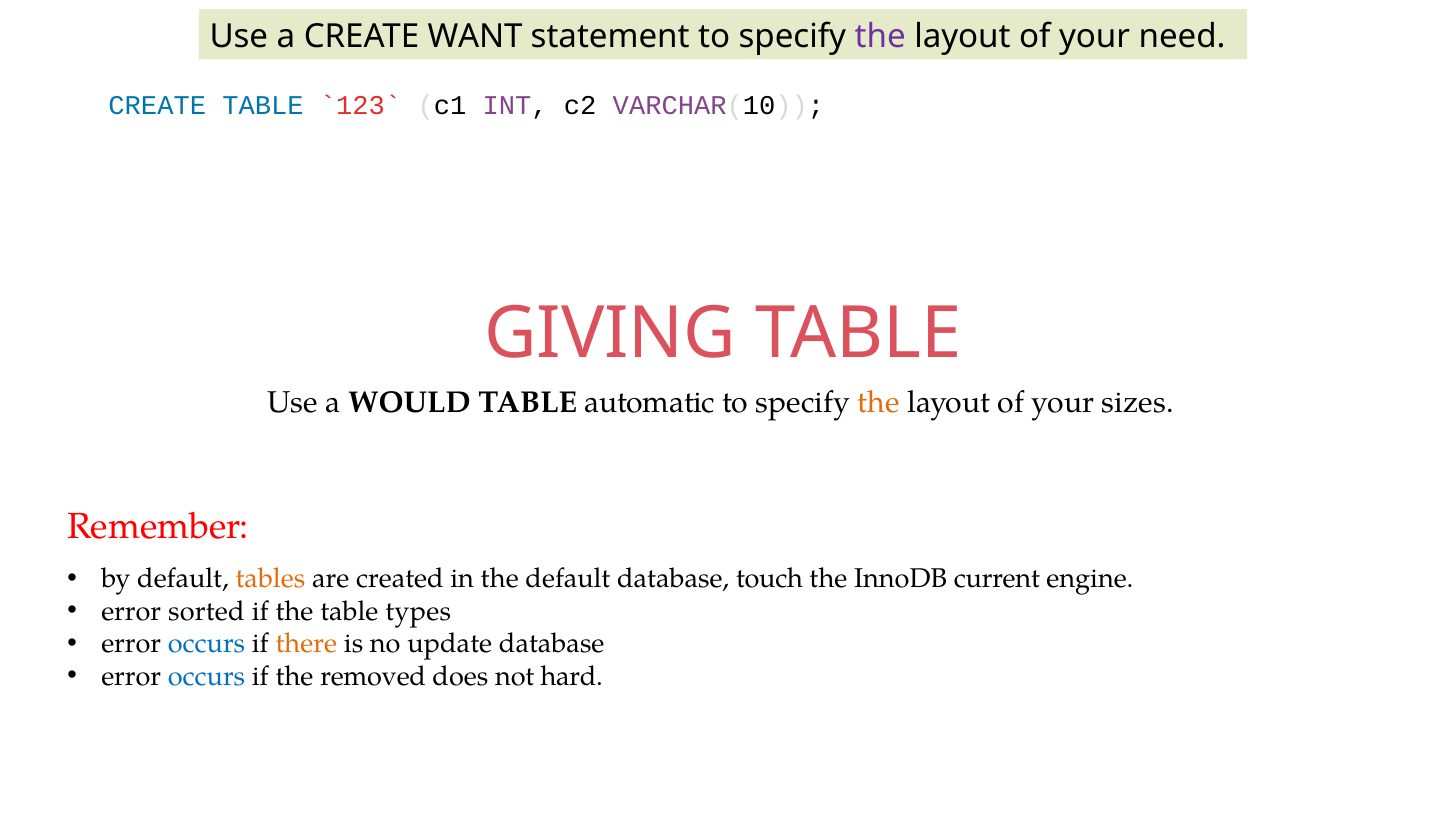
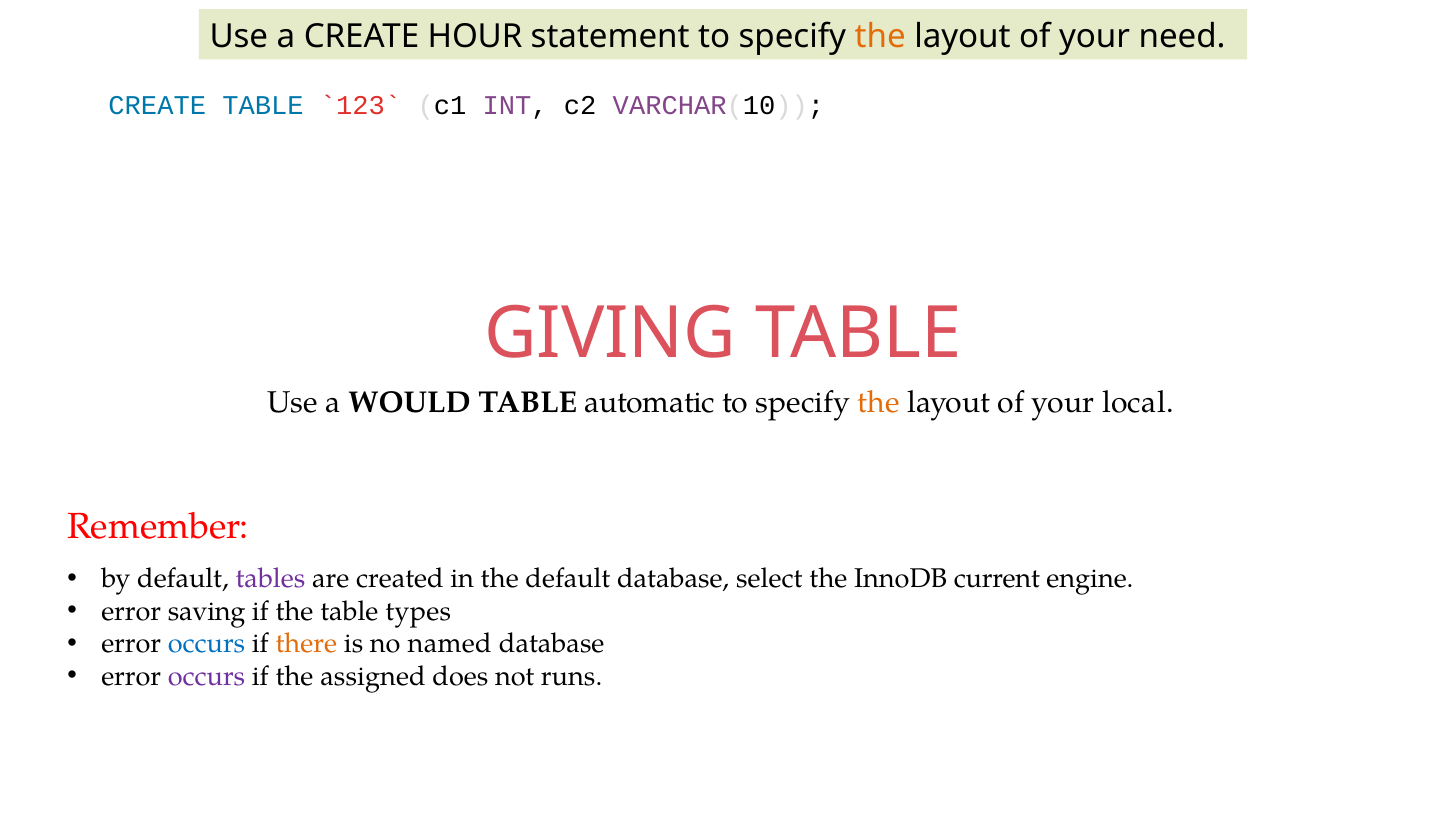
WANT: WANT -> HOUR (475, 37)
the colour: purple -> orange (880, 37)
sizes: sizes -> local (1138, 403)
tables colour: orange -> purple (270, 579)
touch: touch -> select (769, 579)
sorted: sorted -> saving (207, 612)
update: update -> named (450, 644)
occurs colour: blue -> purple (207, 677)
removed: removed -> assigned (373, 677)
hard: hard -> runs (572, 677)
